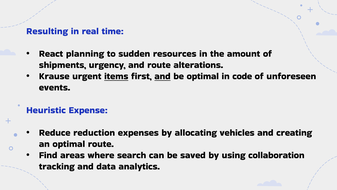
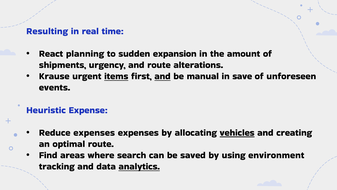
resources: resources -> expansion (175, 54)
be optimal: optimal -> manual (203, 76)
code: code -> save (242, 76)
Reduce reduction: reduction -> expenses (94, 133)
vehicles underline: none -> present (237, 133)
collaboration: collaboration -> environment (276, 155)
analytics underline: none -> present (139, 166)
